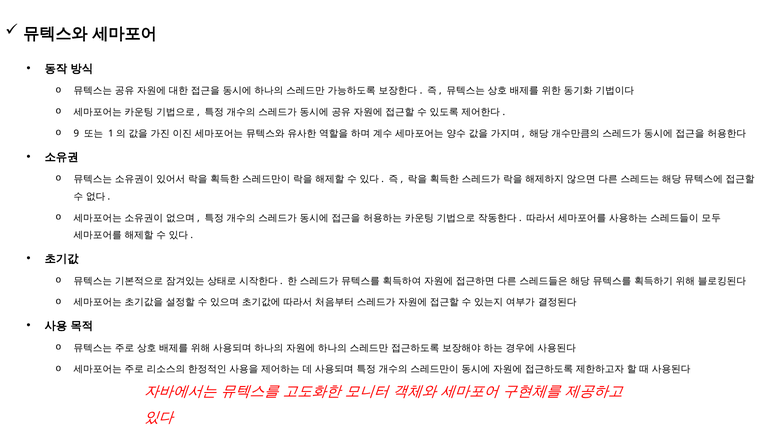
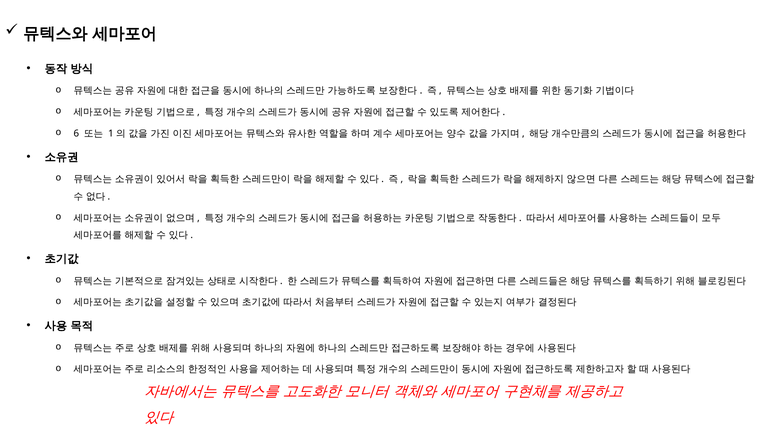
9: 9 -> 6 (76, 133)
